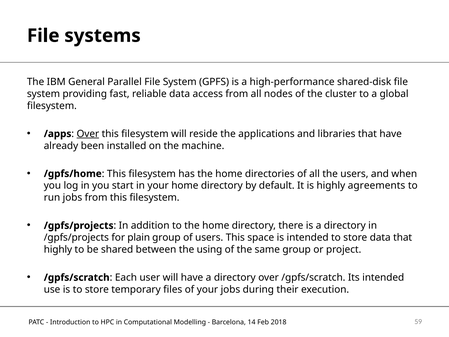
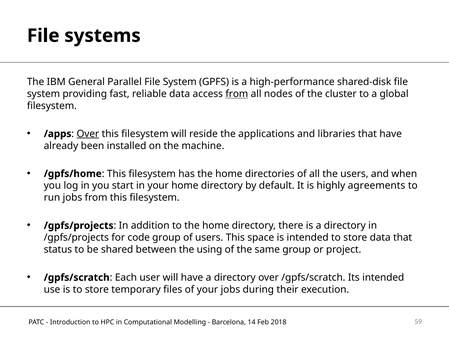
from underline: none -> present (237, 94)
plain: plain -> code (139, 237)
highly: highly -> status (58, 249)
